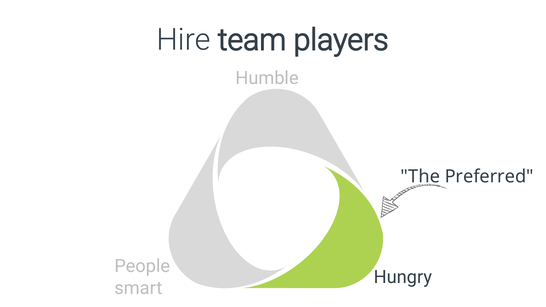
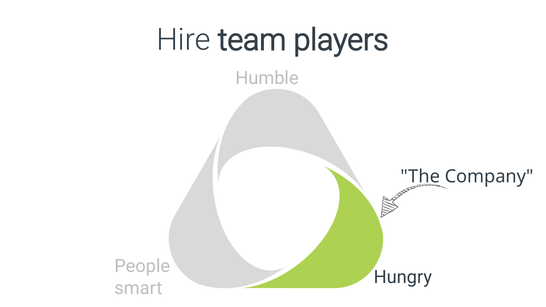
Preferred: Preferred -> Company (489, 177)
